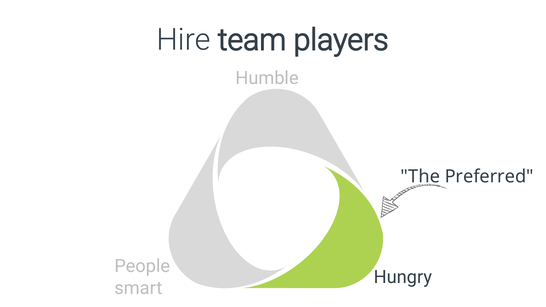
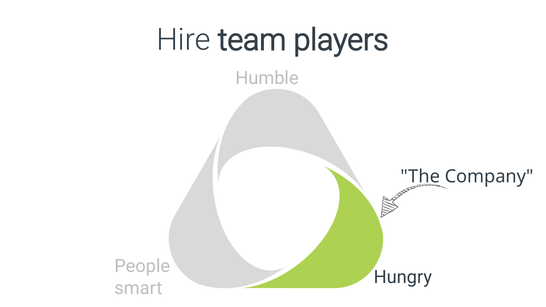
Preferred: Preferred -> Company (489, 177)
